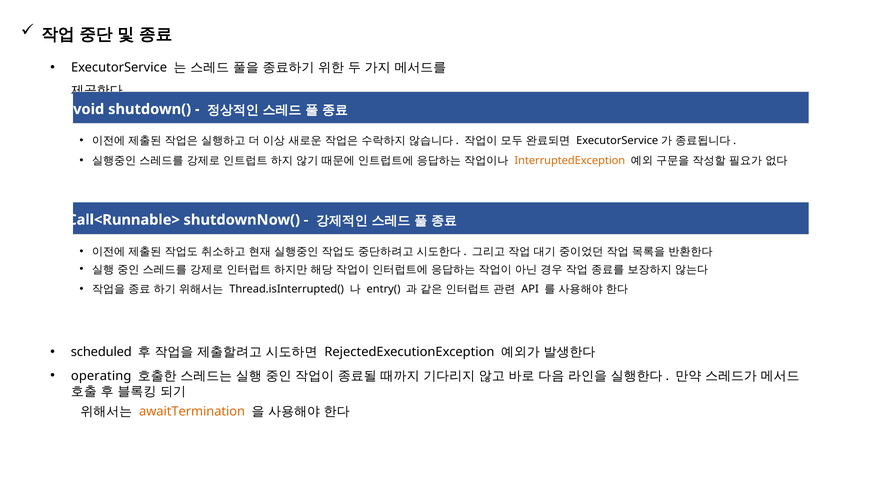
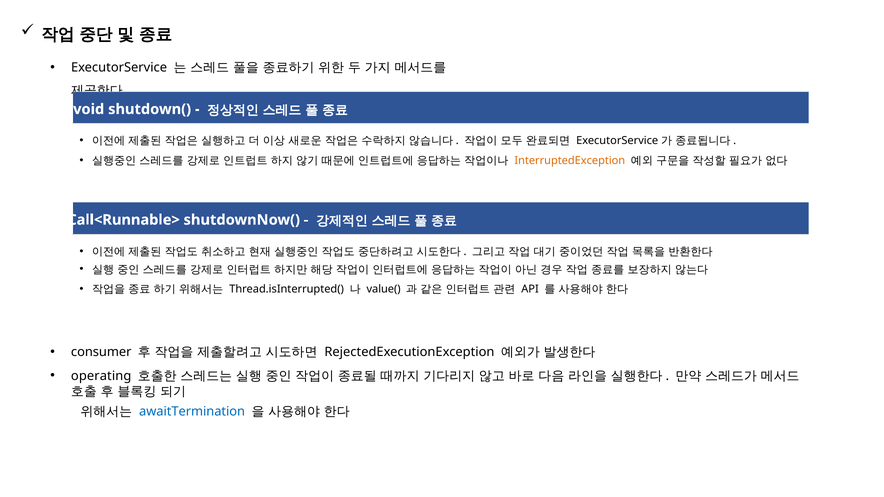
entry(: entry( -> value( (384, 289)
scheduled: scheduled -> consumer (101, 352)
awaitTermination colour: orange -> blue (192, 412)
